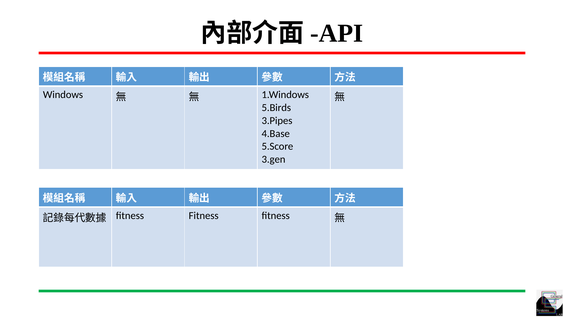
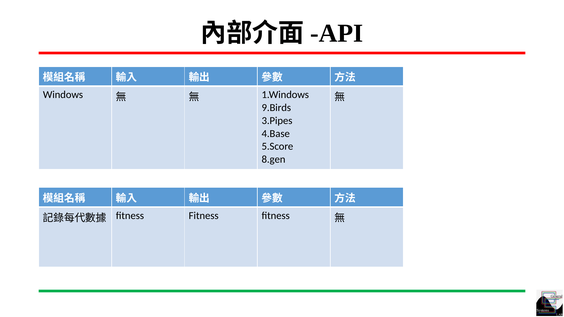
5.Birds: 5.Birds -> 9.Birds (276, 108)
3.gen: 3.gen -> 8.gen (274, 159)
